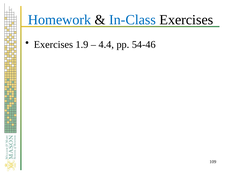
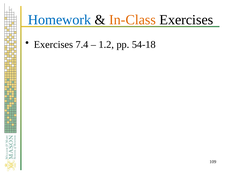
In-Class colour: blue -> orange (133, 20)
1.9: 1.9 -> 7.4 (82, 44)
4.4: 4.4 -> 1.2 (106, 44)
54-46: 54-46 -> 54-18 (144, 44)
